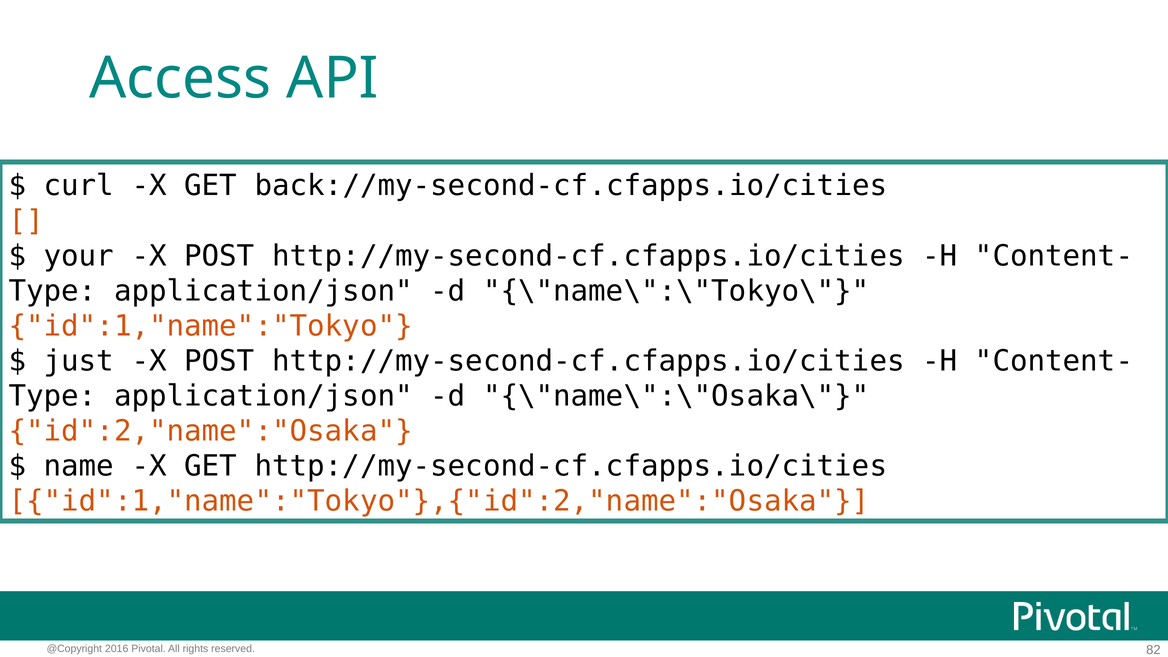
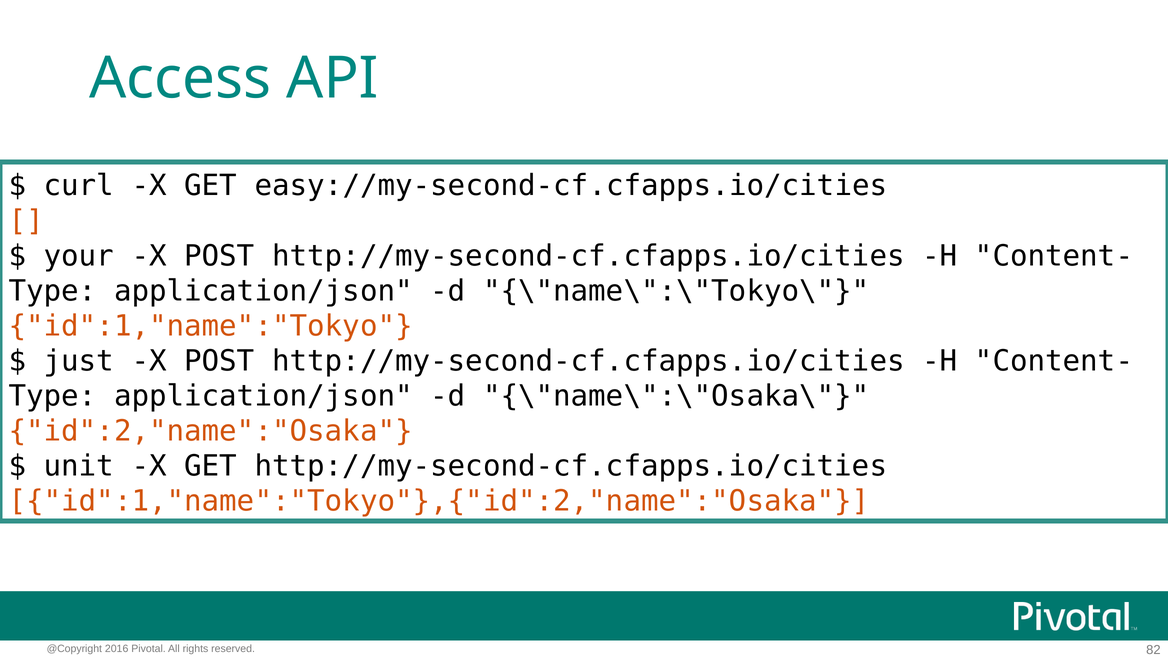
back://my-second-cf.cfapps.io/cities: back://my-second-cf.cfapps.io/cities -> easy://my-second-cf.cfapps.io/cities (571, 186)
name: name -> unit (79, 466)
